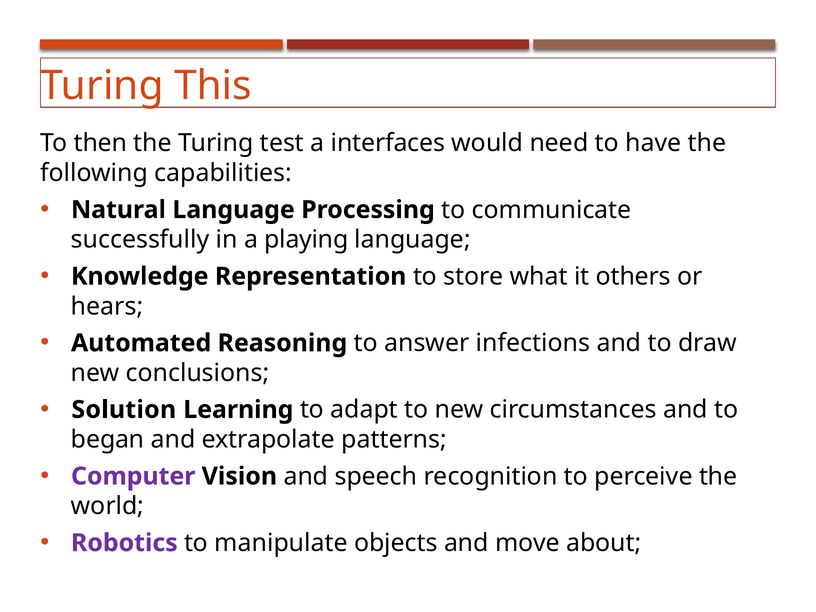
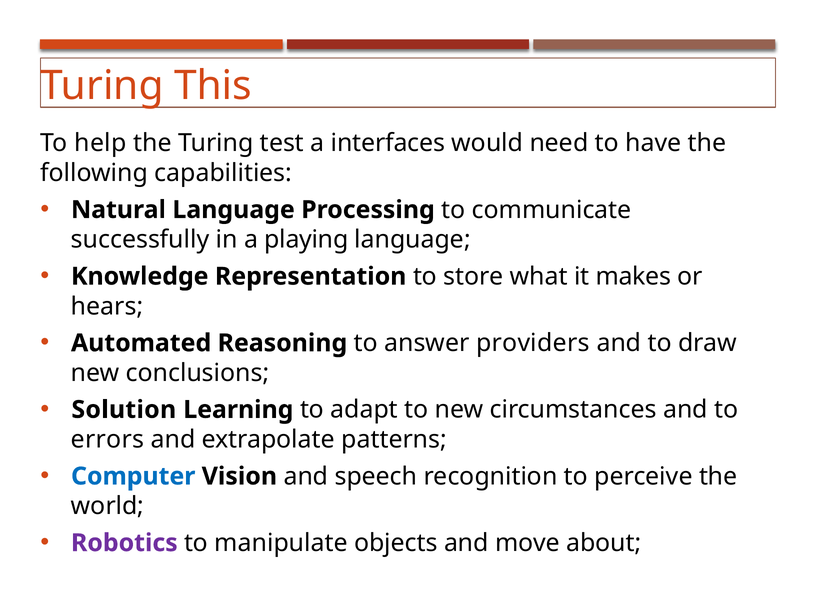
then: then -> help (100, 143)
others: others -> makes (633, 276)
infections: infections -> providers (533, 343)
began: began -> errors (107, 440)
Computer colour: purple -> blue (133, 476)
